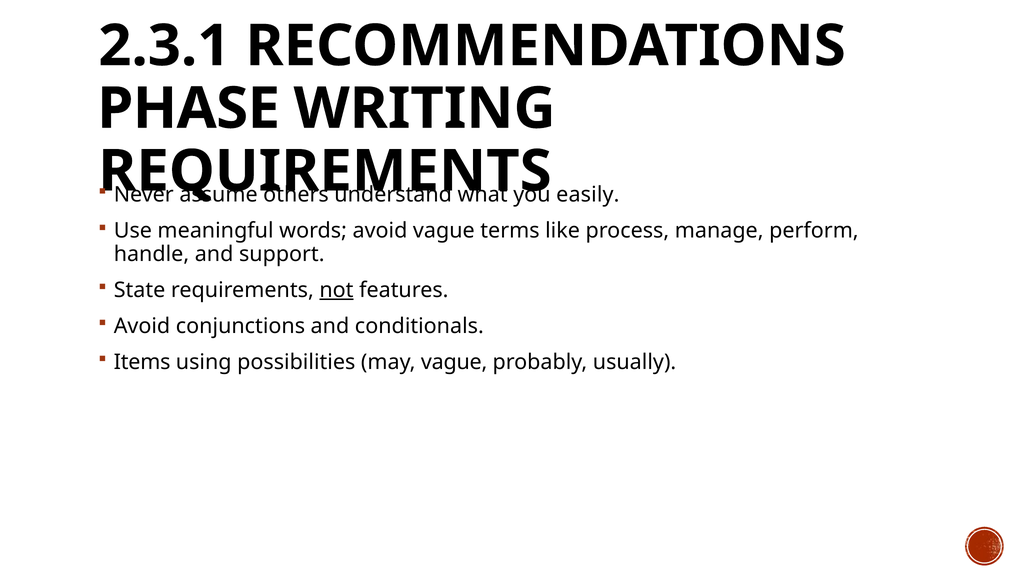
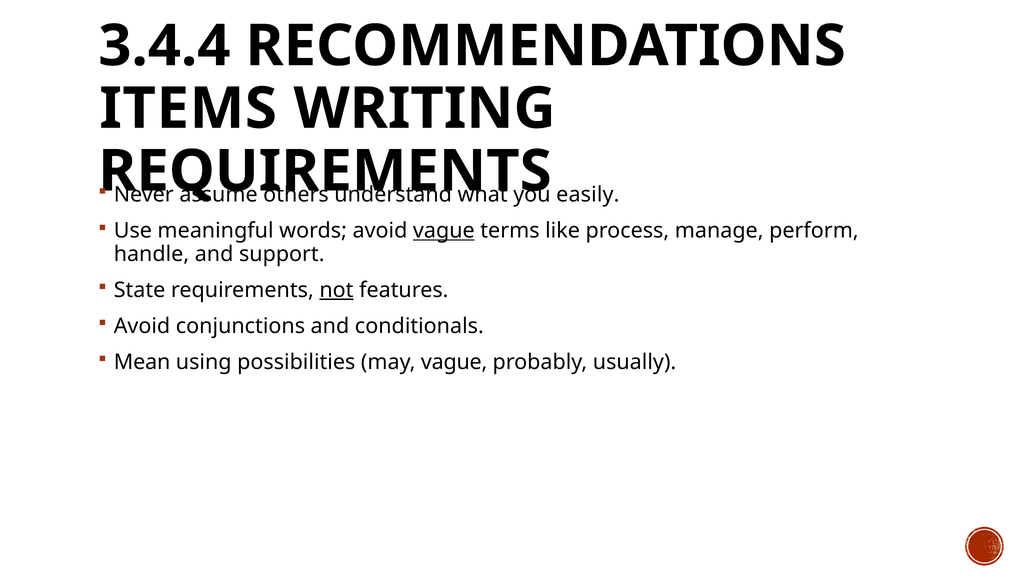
2.3.1: 2.3.1 -> 3.4.4 (164, 46)
PHASE: PHASE -> ITEMS (188, 109)
vague underline: none -> present (444, 231)
Items: Items -> Mean (142, 363)
